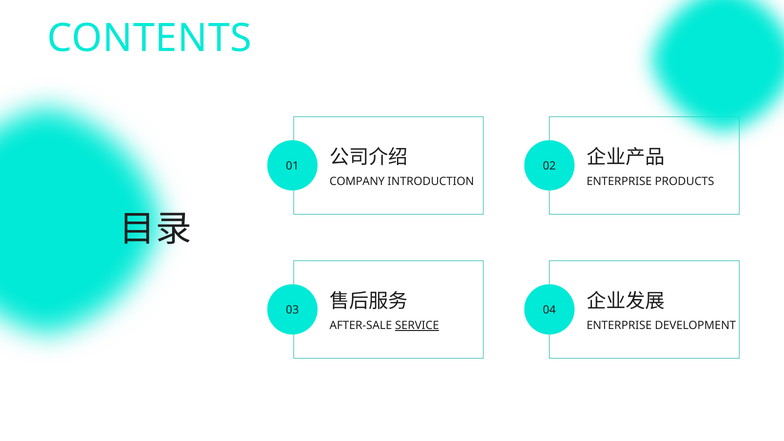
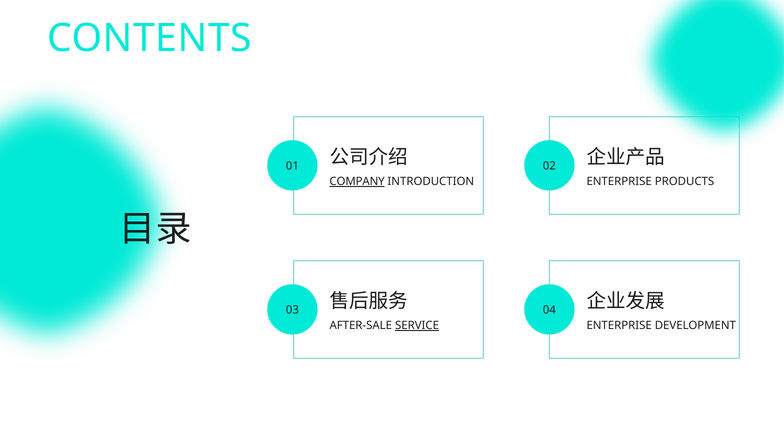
COMPANY underline: none -> present (357, 182)
